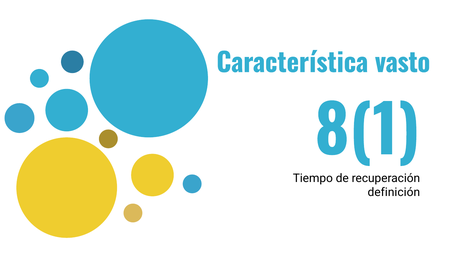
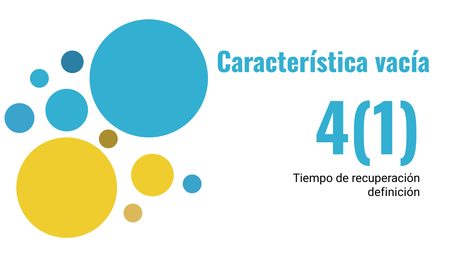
vasto: vasto -> vacía (402, 64)
8(1: 8(1 -> 4(1 (367, 133)
